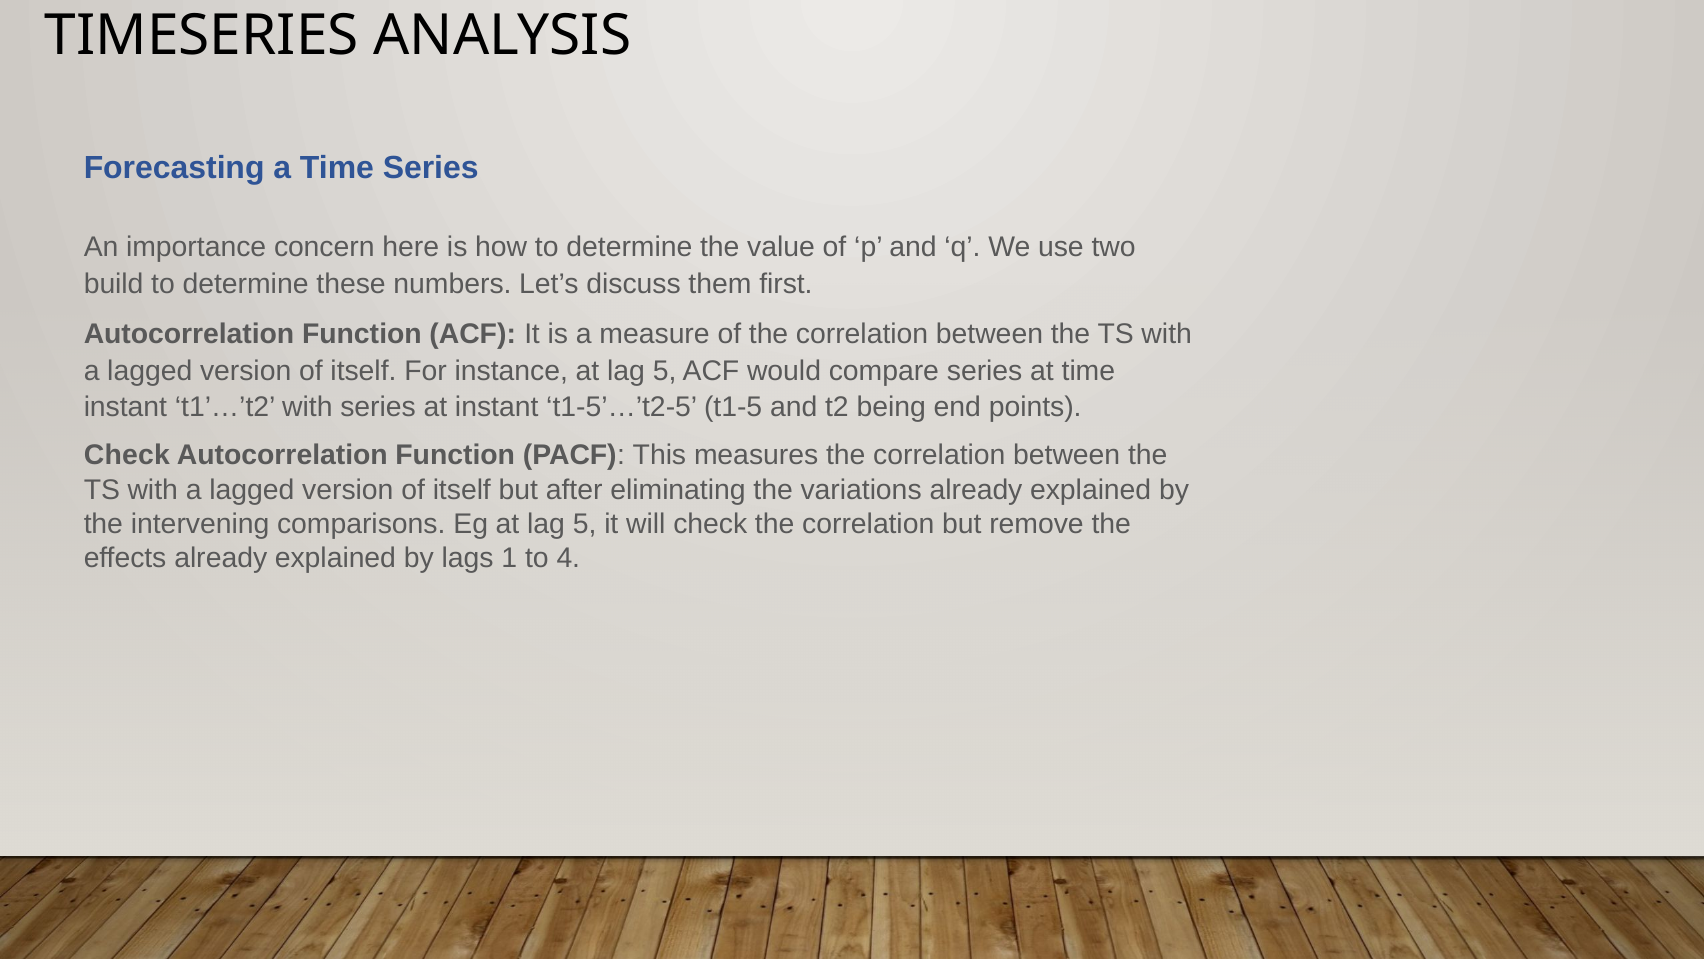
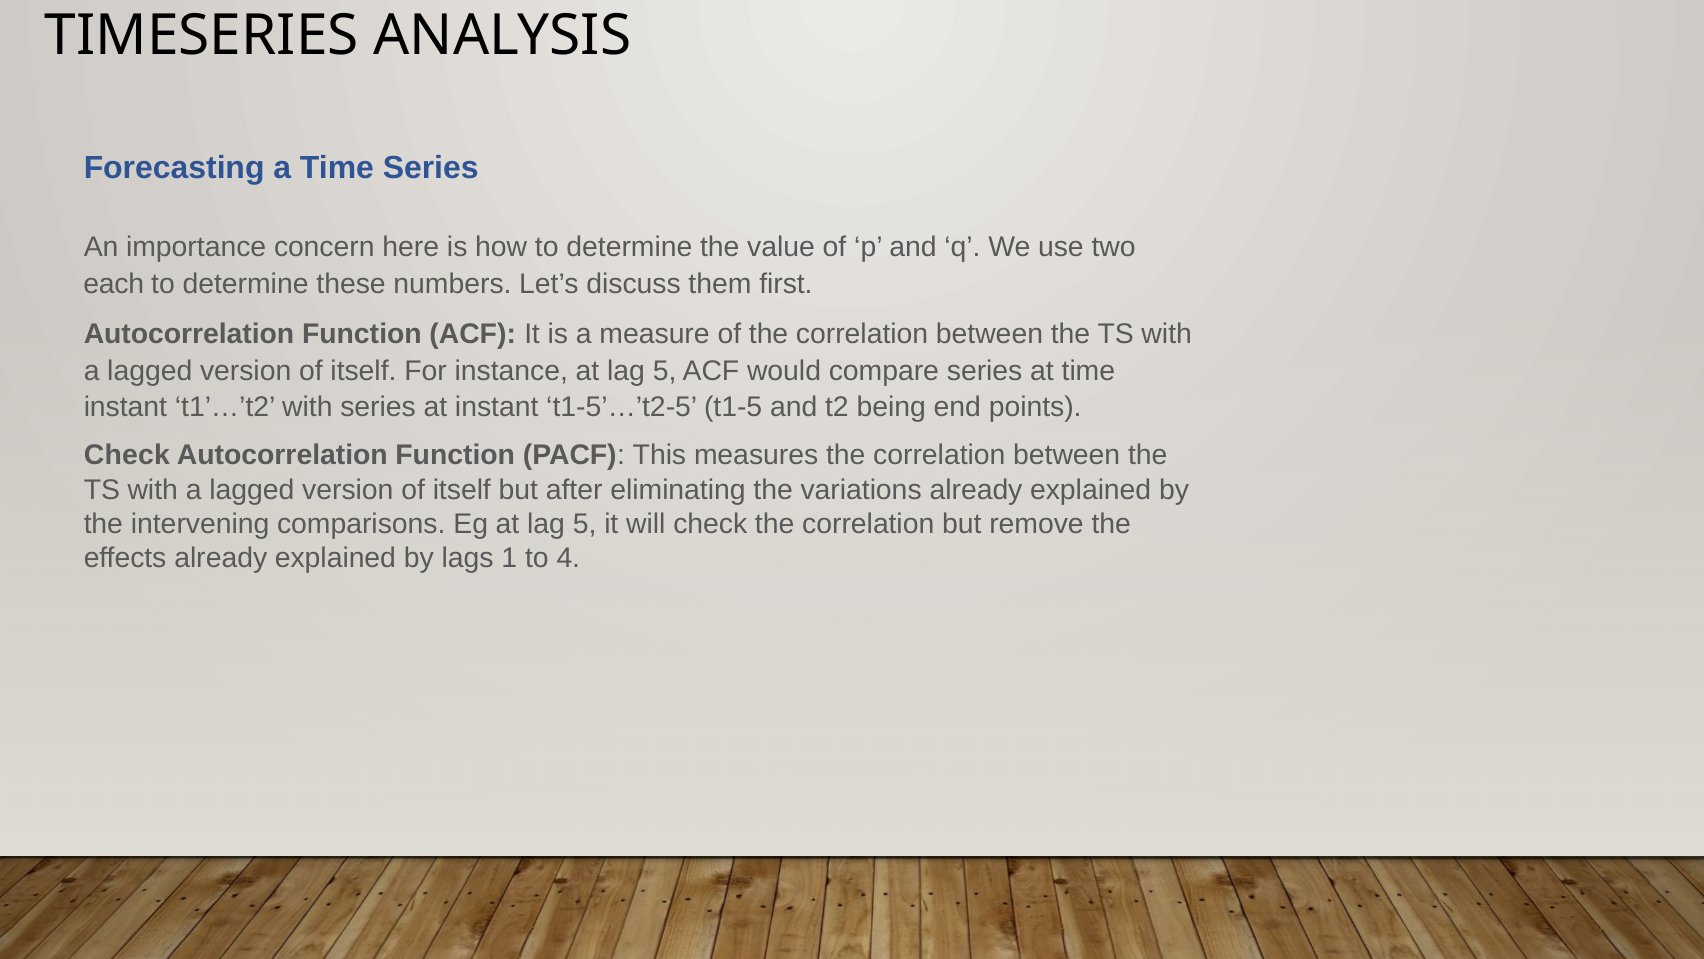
build: build -> each (114, 284)
